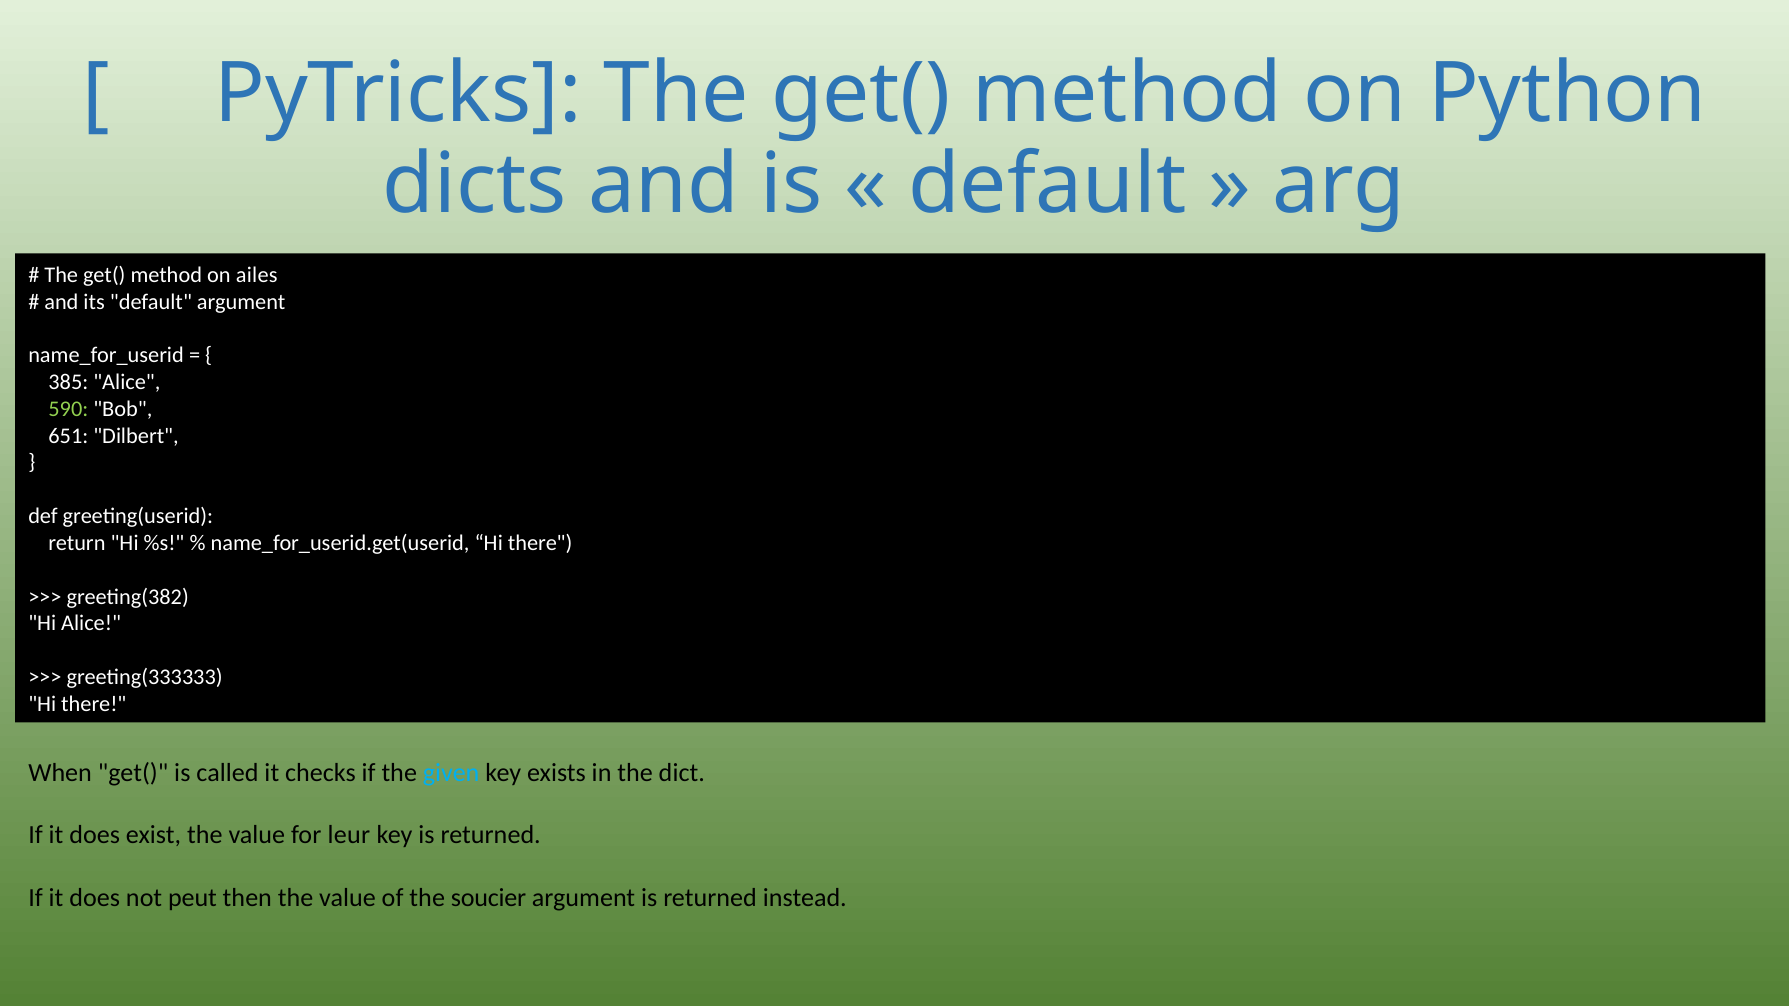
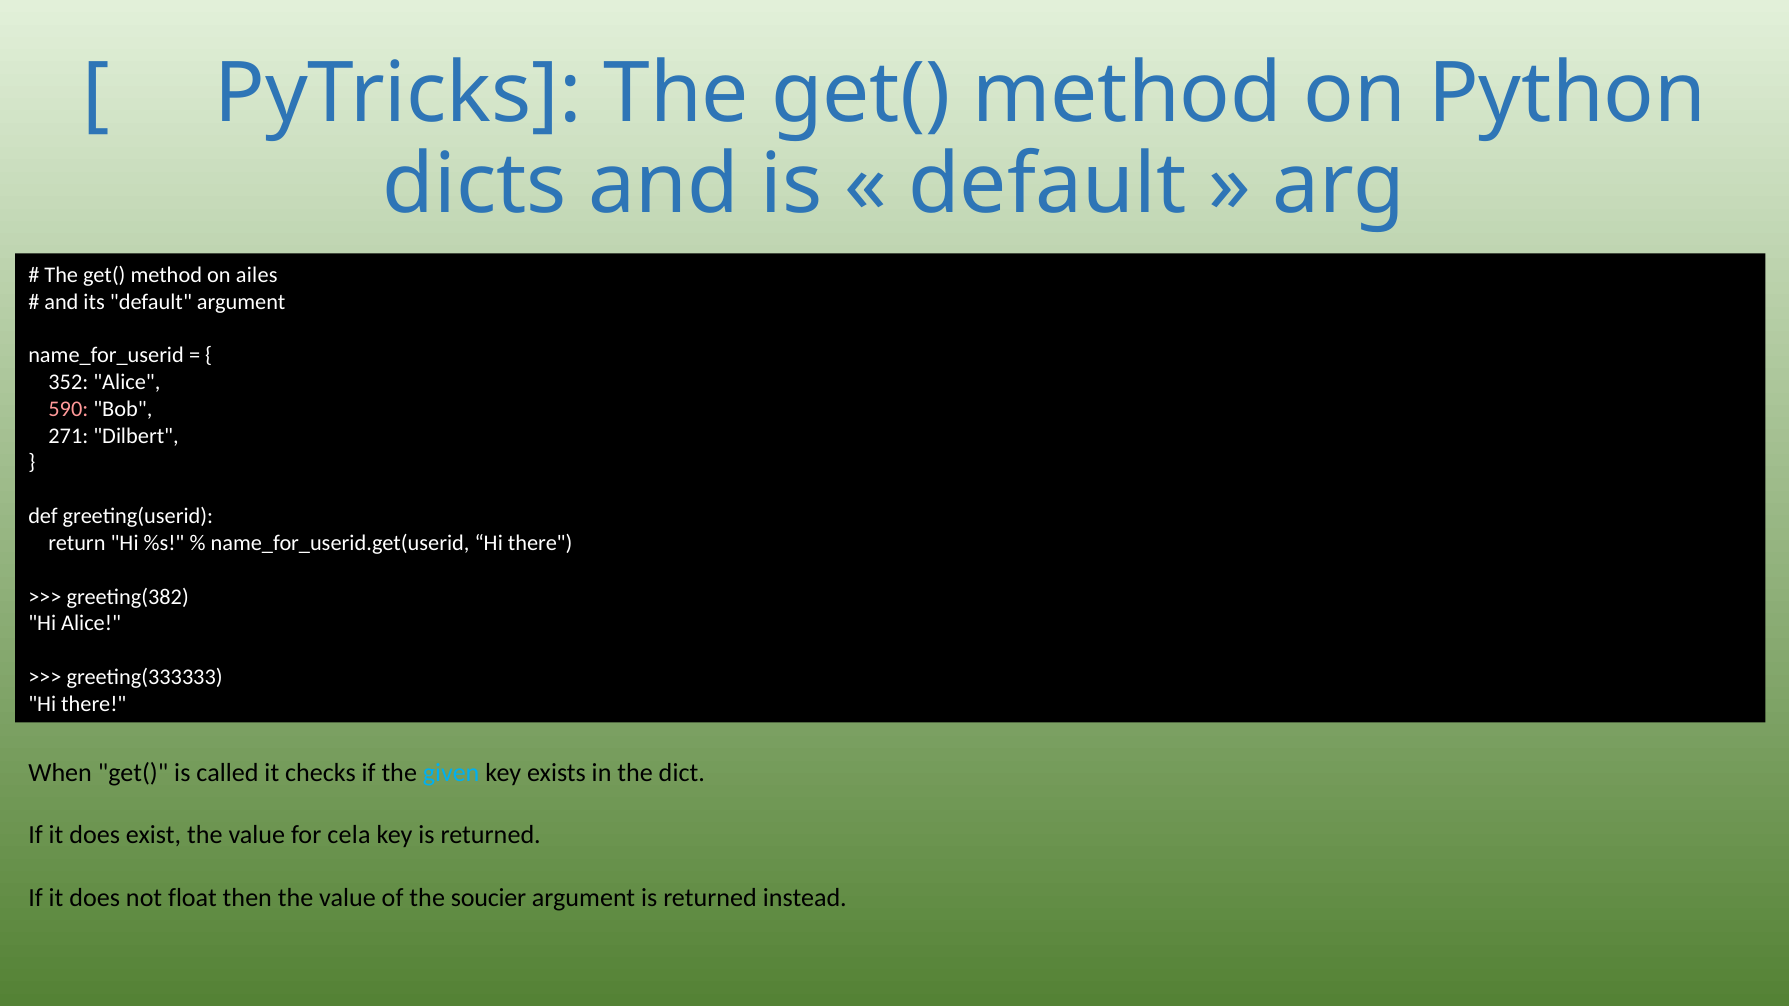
385: 385 -> 352 (68, 382)
590 colour: light green -> pink (68, 409)
651: 651 -> 271 (68, 436)
leur: leur -> cela (349, 836)
peut: peut -> float (192, 898)
